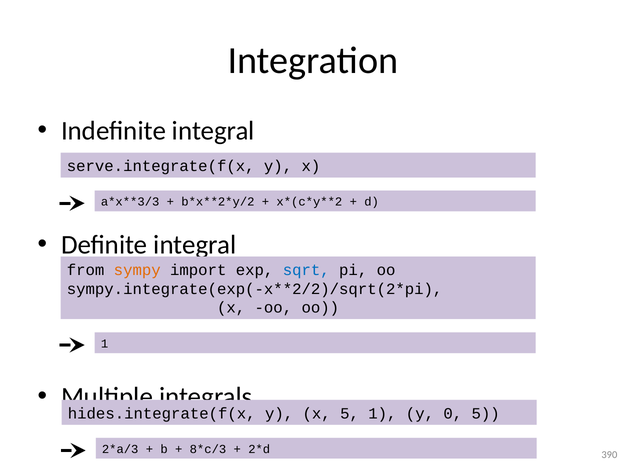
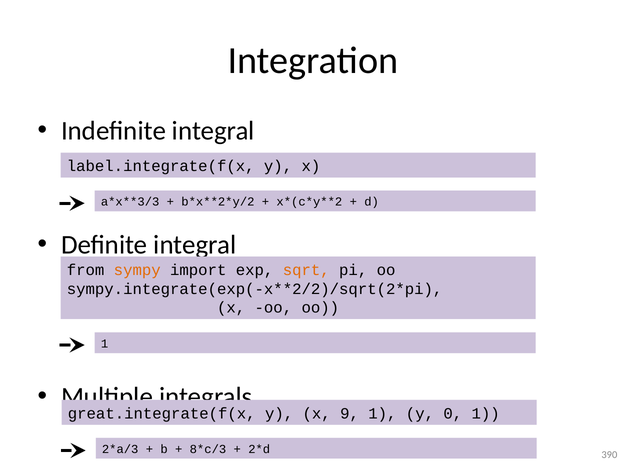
serve.integrate(f(x: serve.integrate(f(x -> label.integrate(f(x (161, 166)
sqrt colour: blue -> orange (306, 270)
hides.integrate(f(x: hides.integrate(f(x -> great.integrate(f(x (162, 413)
x 5: 5 -> 9 (350, 413)
0 5: 5 -> 1 (486, 413)
